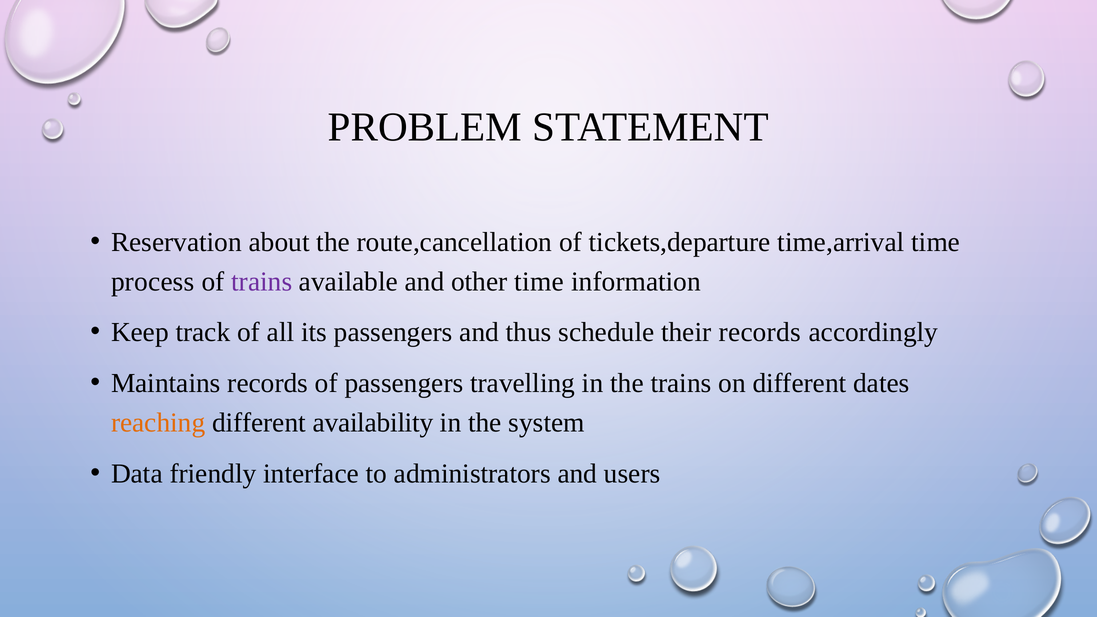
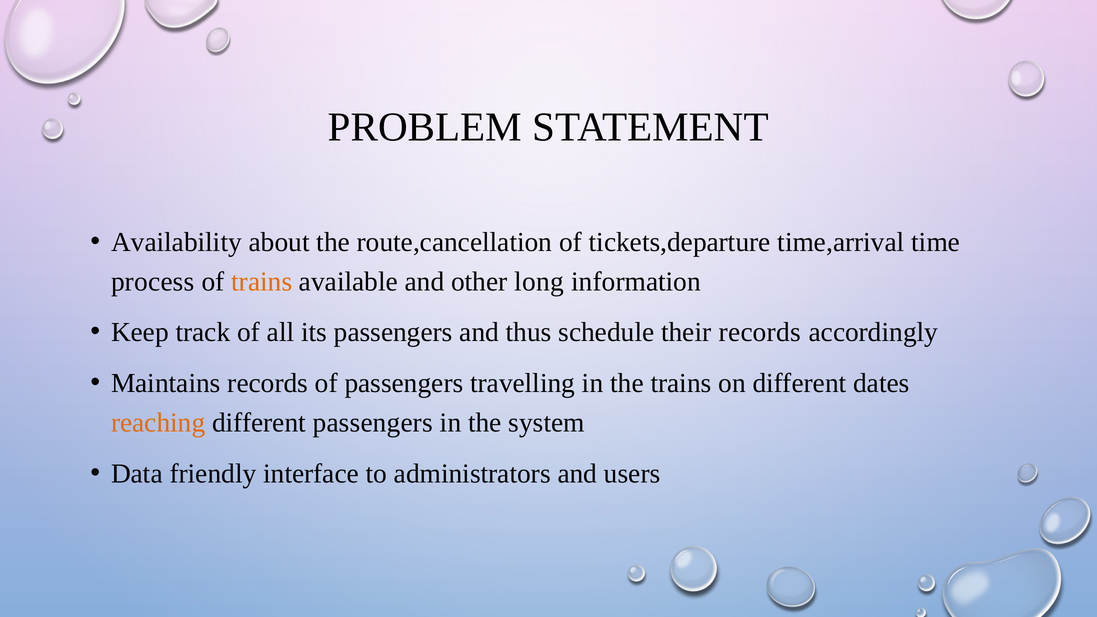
Reservation: Reservation -> Availability (176, 242)
trains colour: purple -> orange (262, 282)
other time: time -> long (539, 282)
different availability: availability -> passengers (373, 423)
